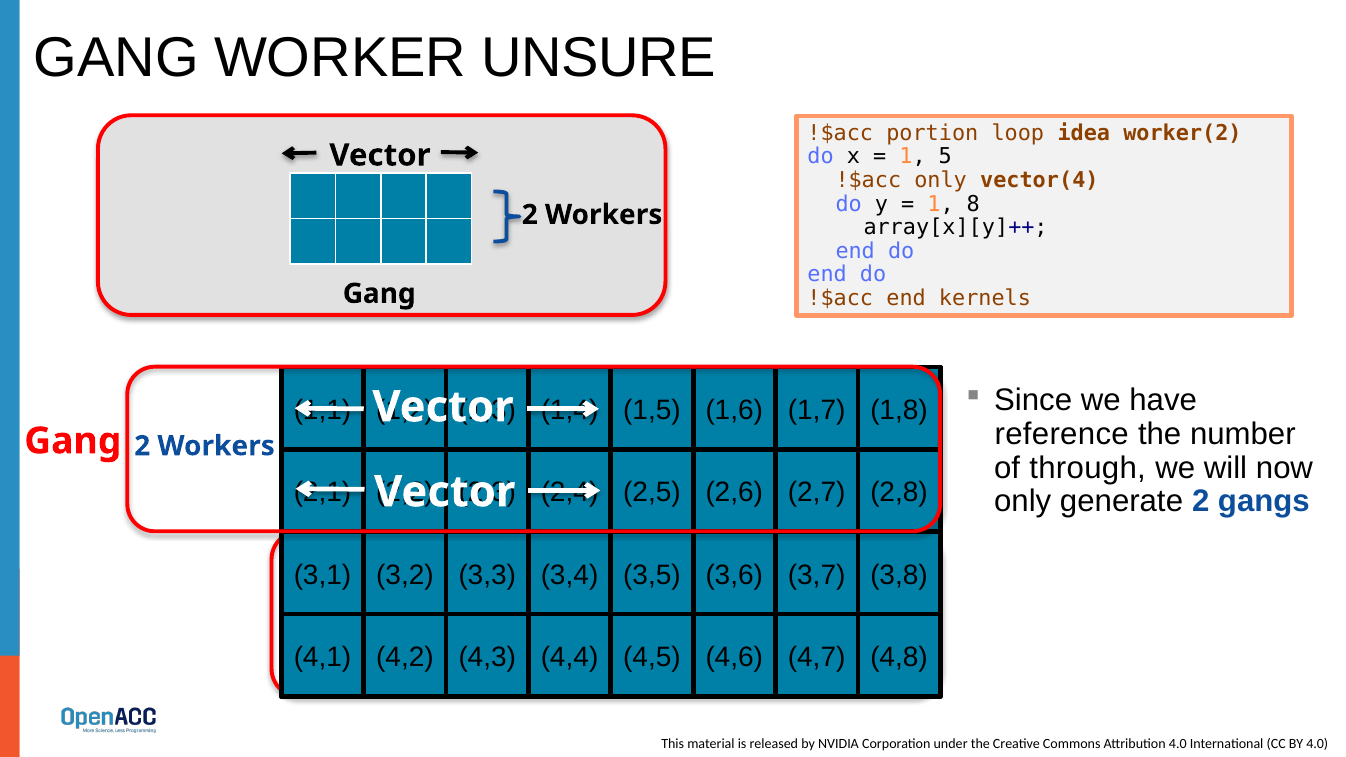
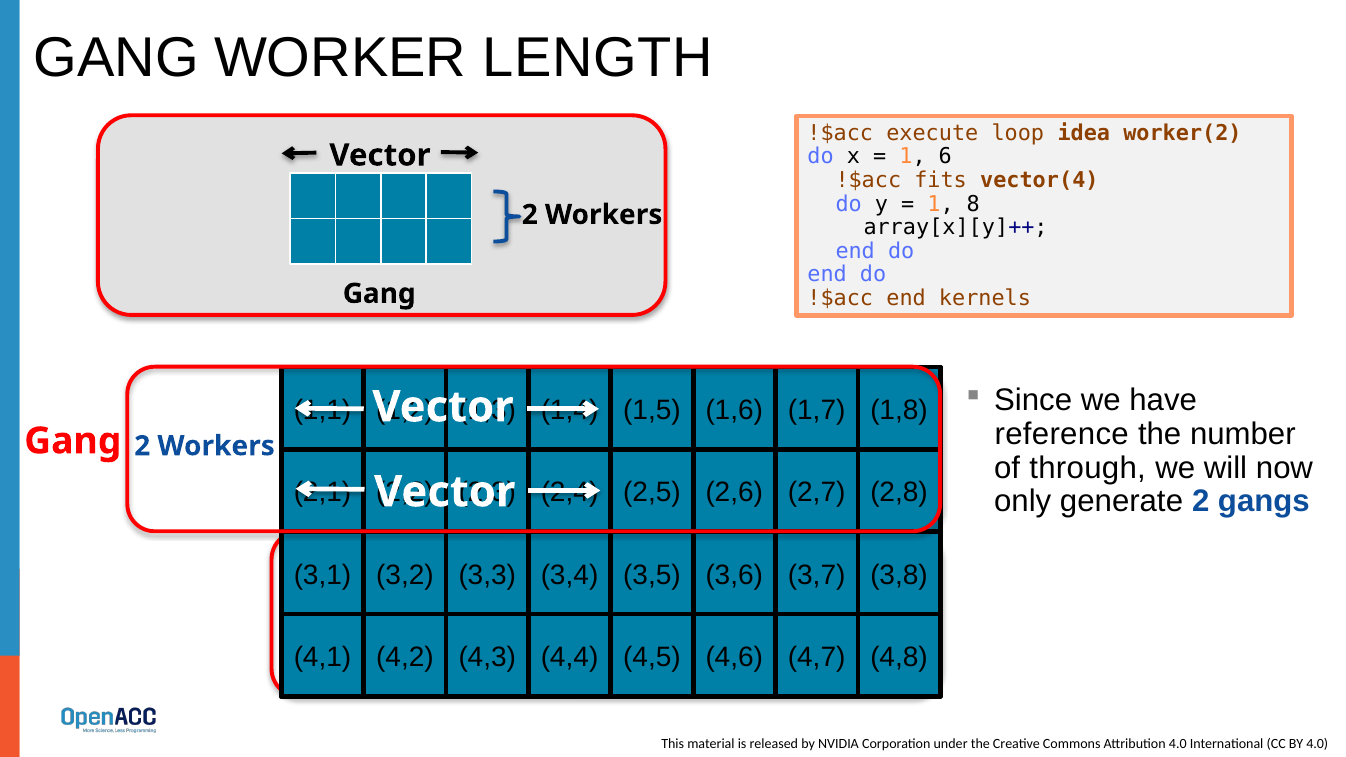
UNSURE: UNSURE -> LENGTH (598, 58)
portion: portion -> execute (932, 133)
5: 5 -> 6 (945, 157)
!$acc only: only -> fits (941, 180)
